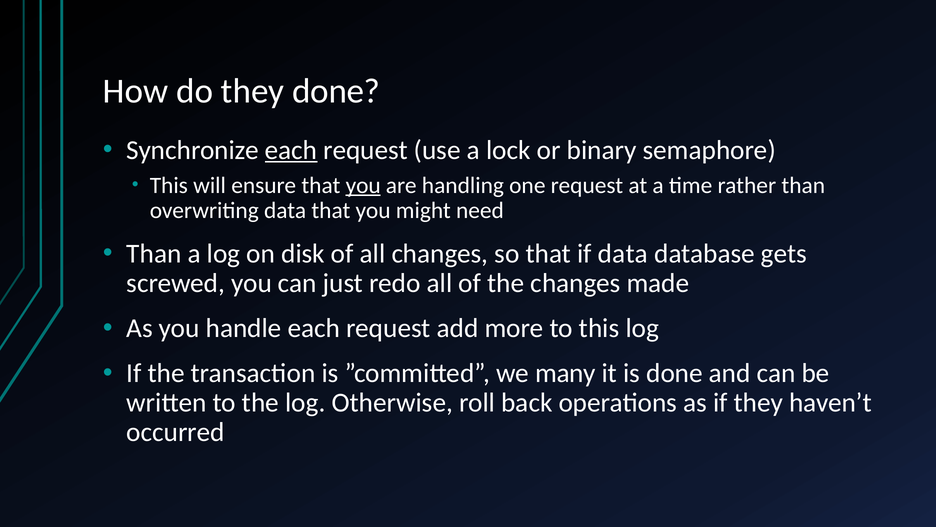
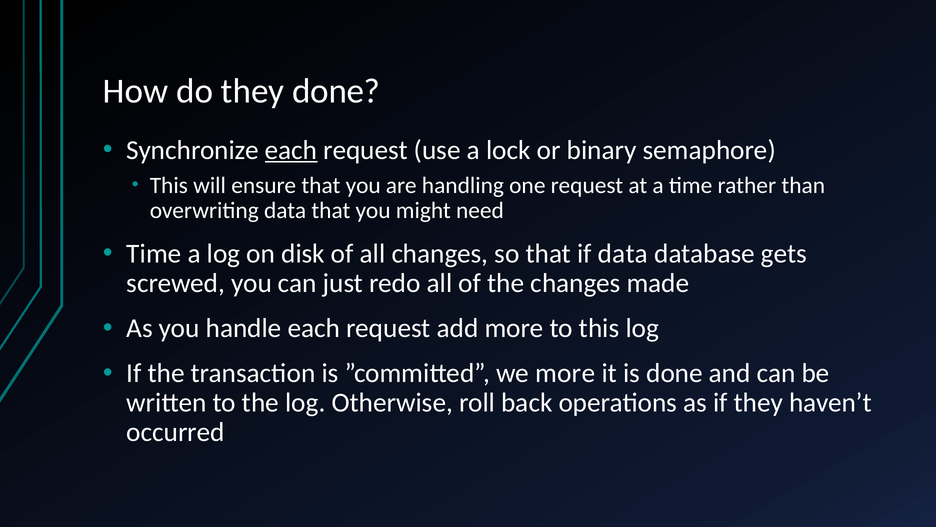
you underline: present -> none (363, 185)
Than: Than -> Time (154, 253)
we many: many -> more (565, 373)
